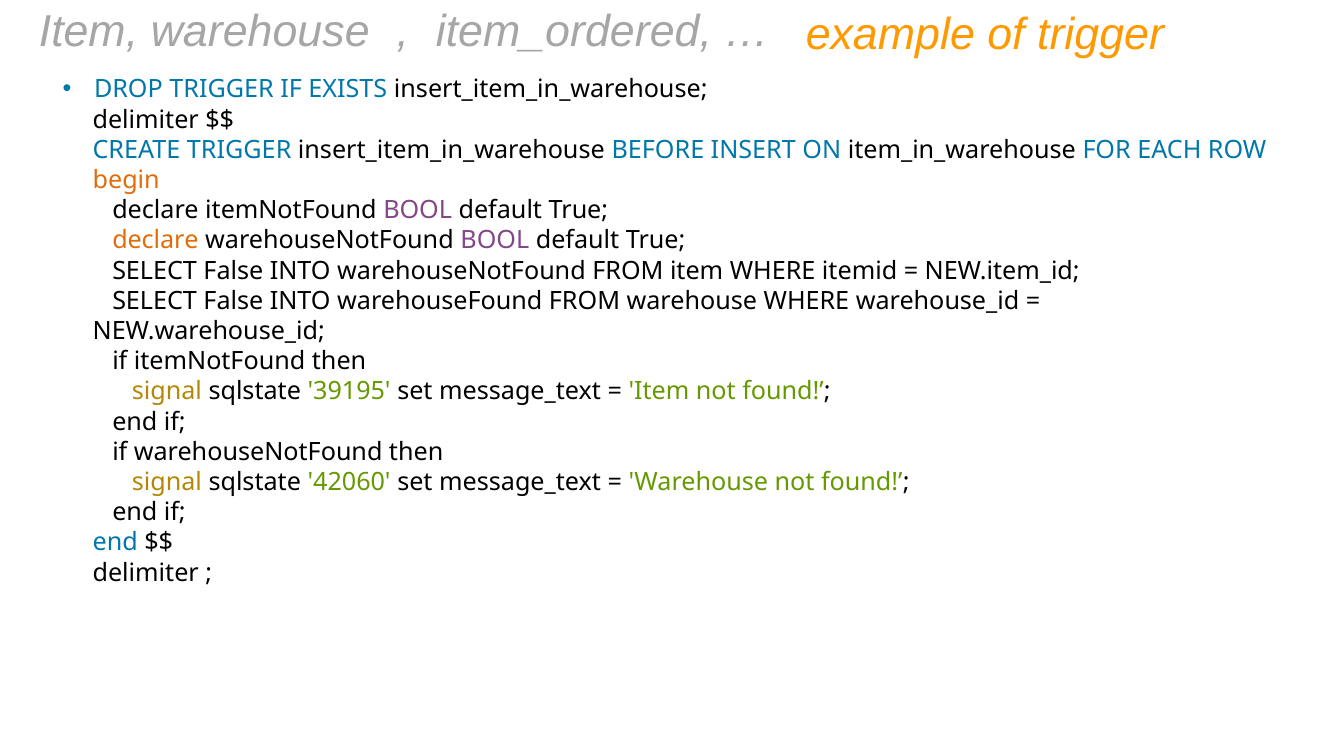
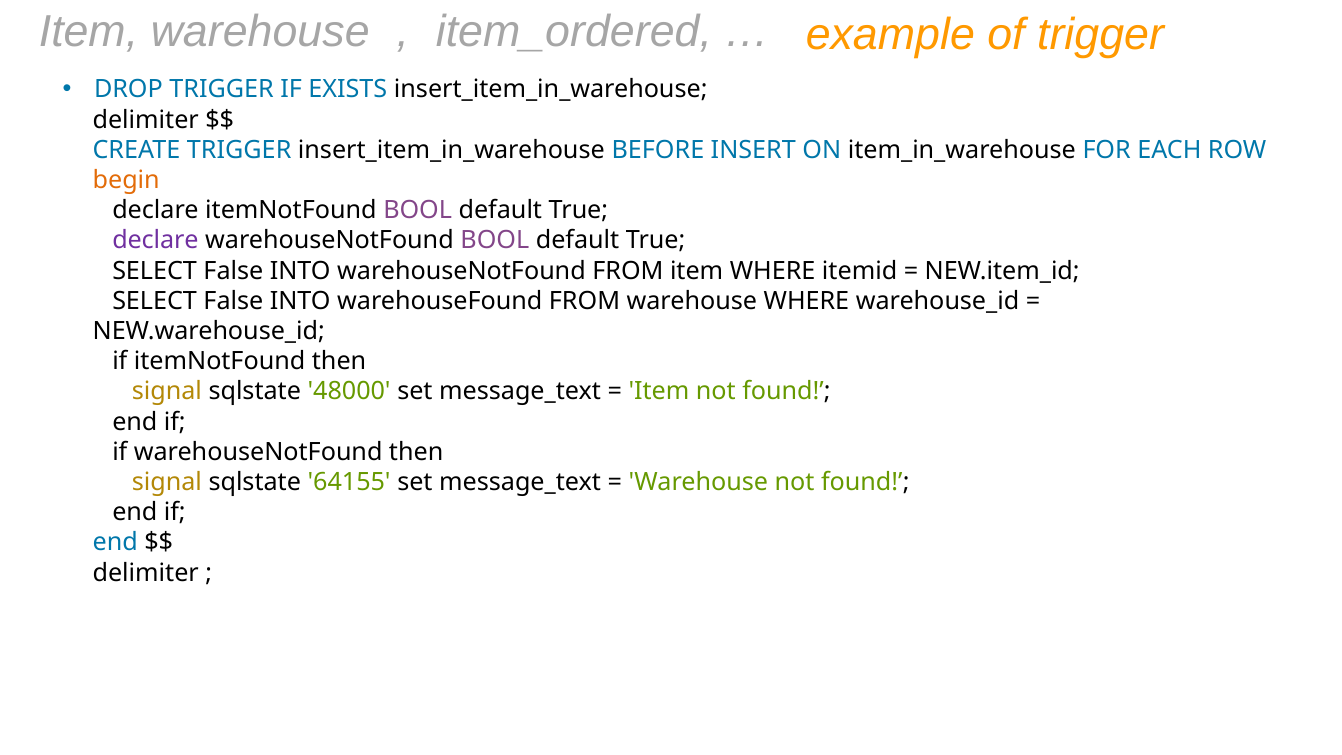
declare colour: orange -> purple (155, 241)
39195: 39195 -> 48000 (349, 392)
42060: 42060 -> 64155 (349, 482)
